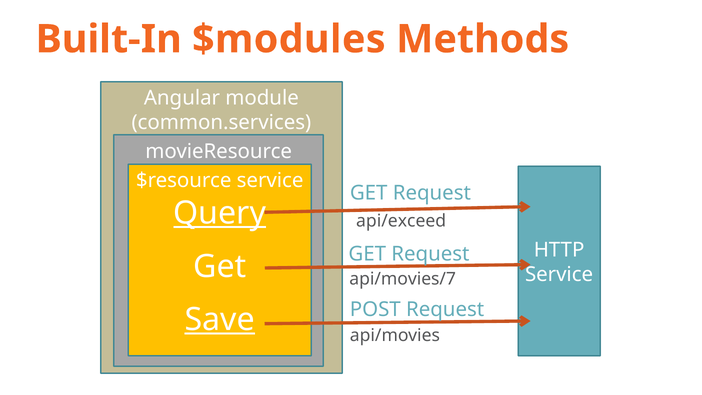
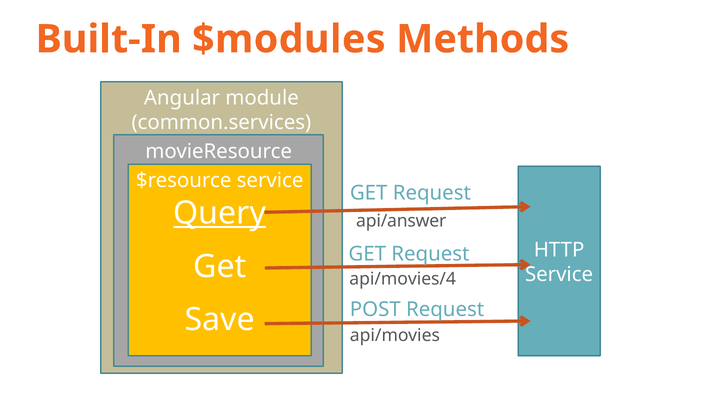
api/exceed: api/exceed -> api/answer (401, 221)
api/movies/7: api/movies/7 -> api/movies/4 (403, 279)
Save underline: present -> none (220, 320)
